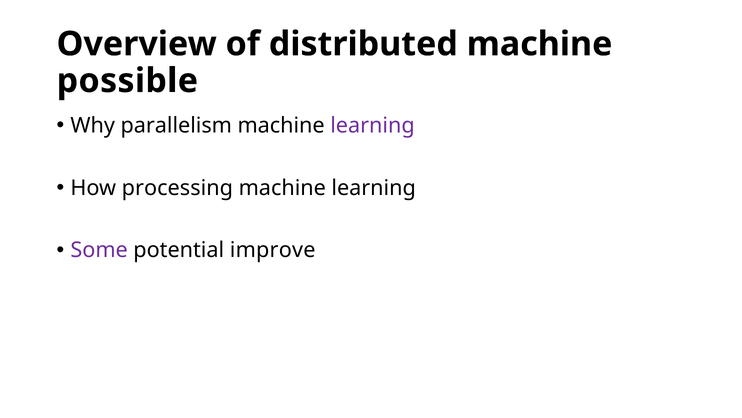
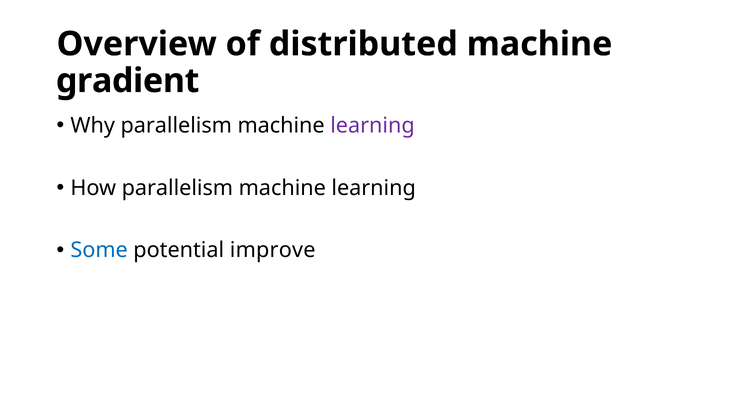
possible: possible -> gradient (128, 81)
How processing: processing -> parallelism (177, 188)
Some colour: purple -> blue (99, 250)
